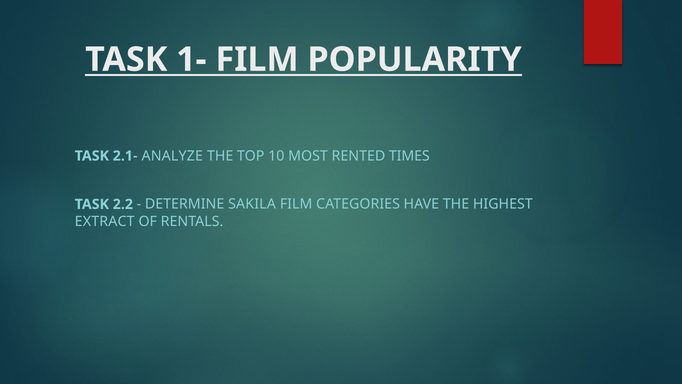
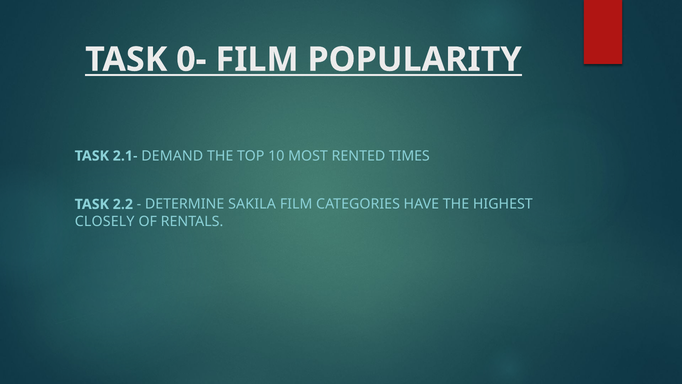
1-: 1- -> 0- (191, 59)
ANALYZE: ANALYZE -> DEMAND (172, 156)
EXTRACT: EXTRACT -> CLOSELY (105, 221)
